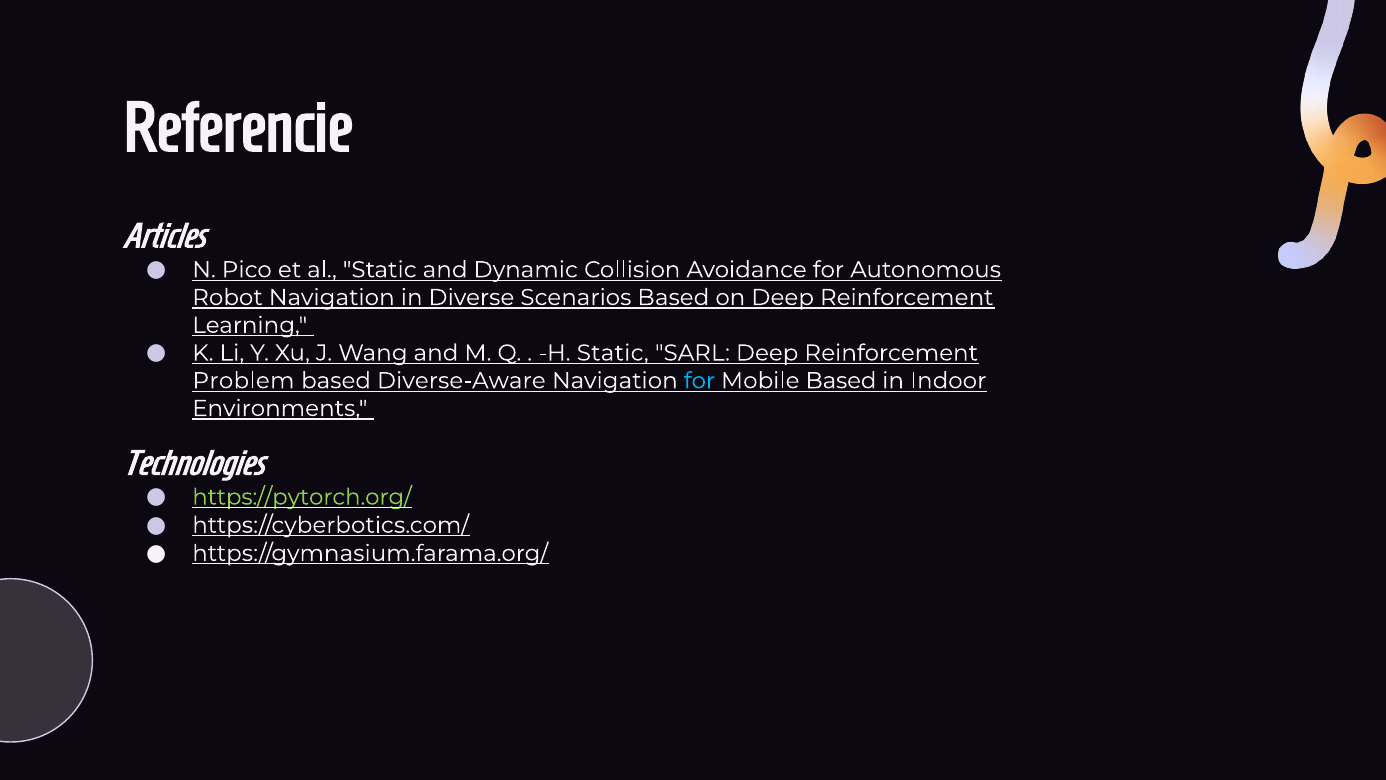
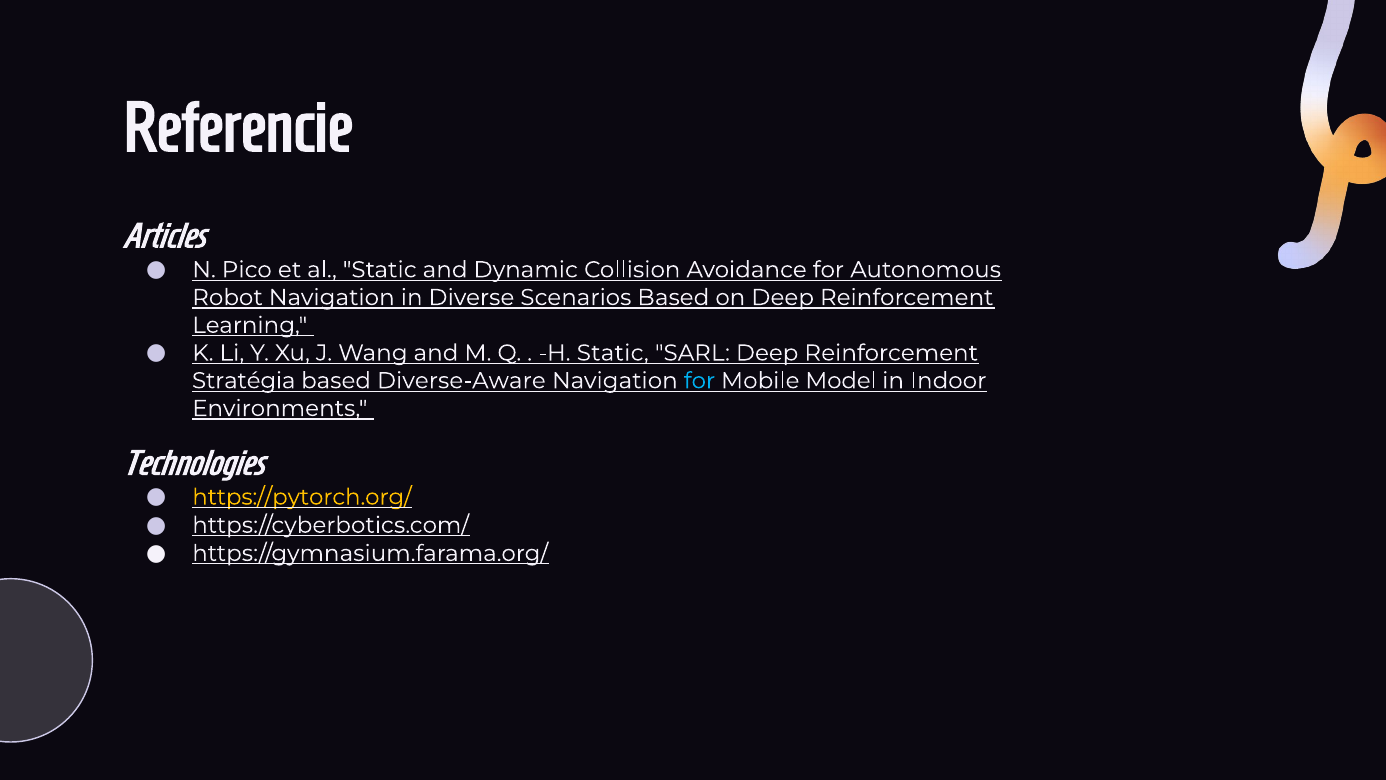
Problem: Problem -> Stratégia (244, 381)
Mobile Based: Based -> Model (841, 381)
https://pytorch.org/ colour: light green -> yellow (302, 497)
